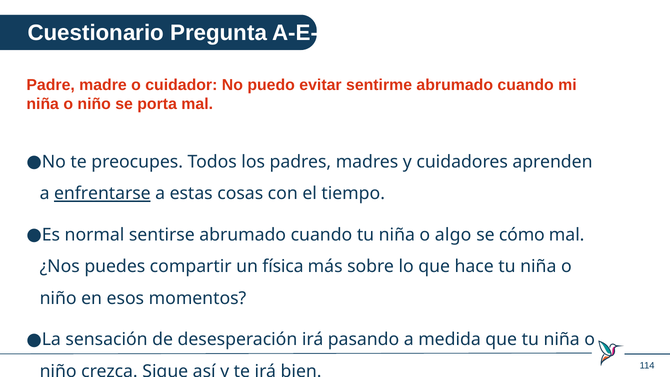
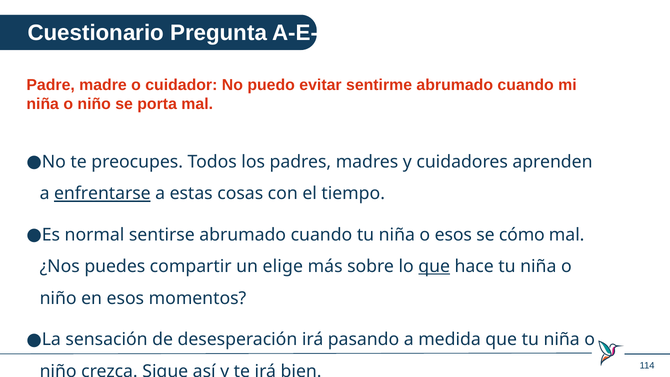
o algo: algo -> esos (453, 235)
física: física -> elige (283, 267)
que underline: none -> present (434, 267)
